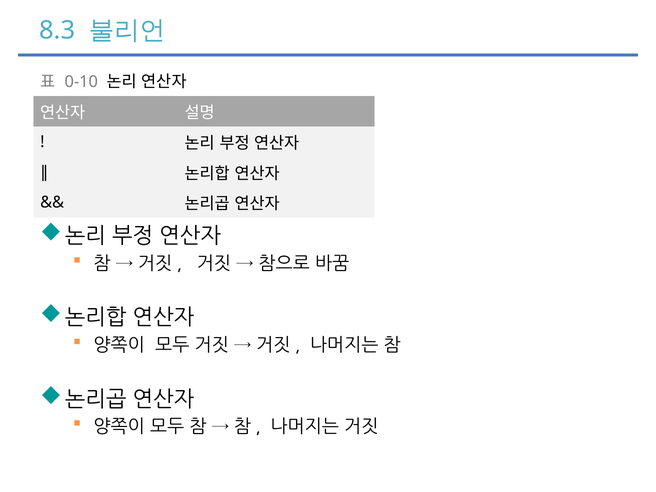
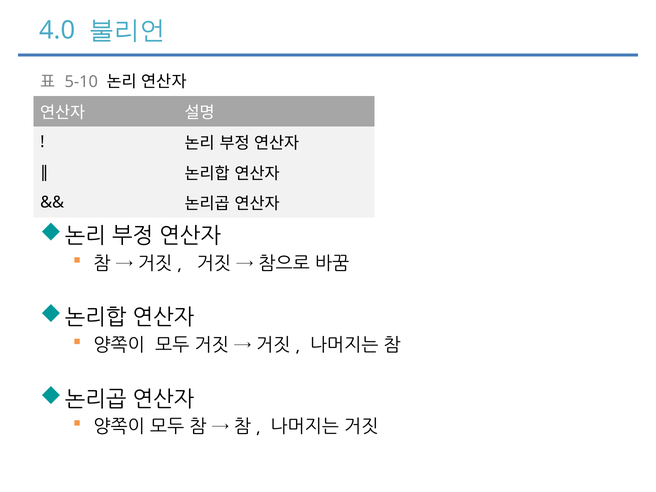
8.3: 8.3 -> 4.0 (57, 30)
0-10: 0-10 -> 5-10 (81, 82)
